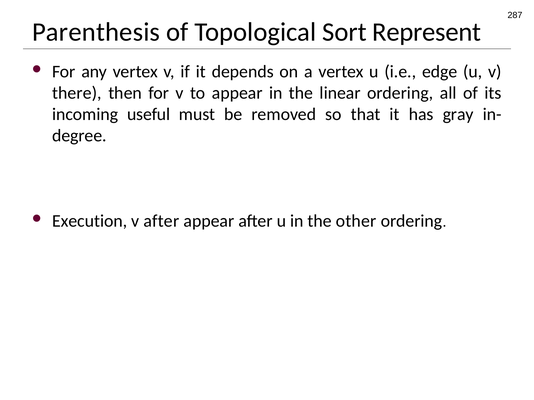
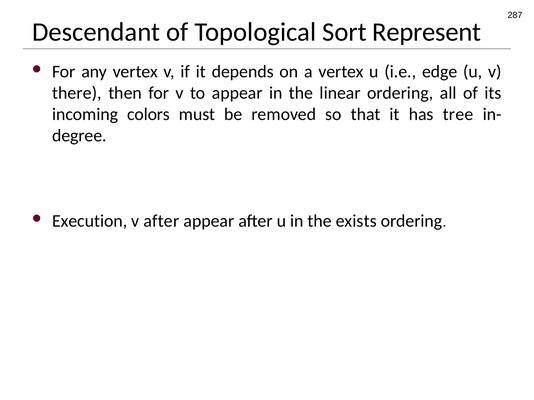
Parenthesis: Parenthesis -> Descendant (96, 32)
useful: useful -> colors (149, 115)
gray: gray -> tree (458, 115)
other: other -> exists (356, 221)
